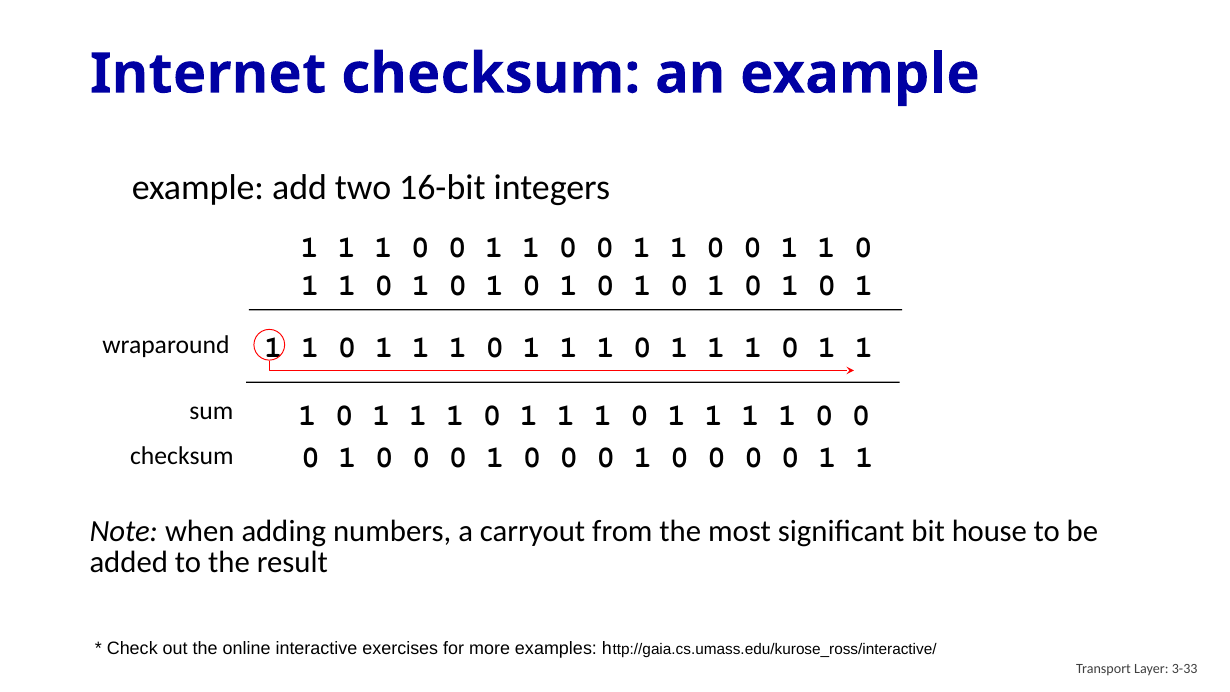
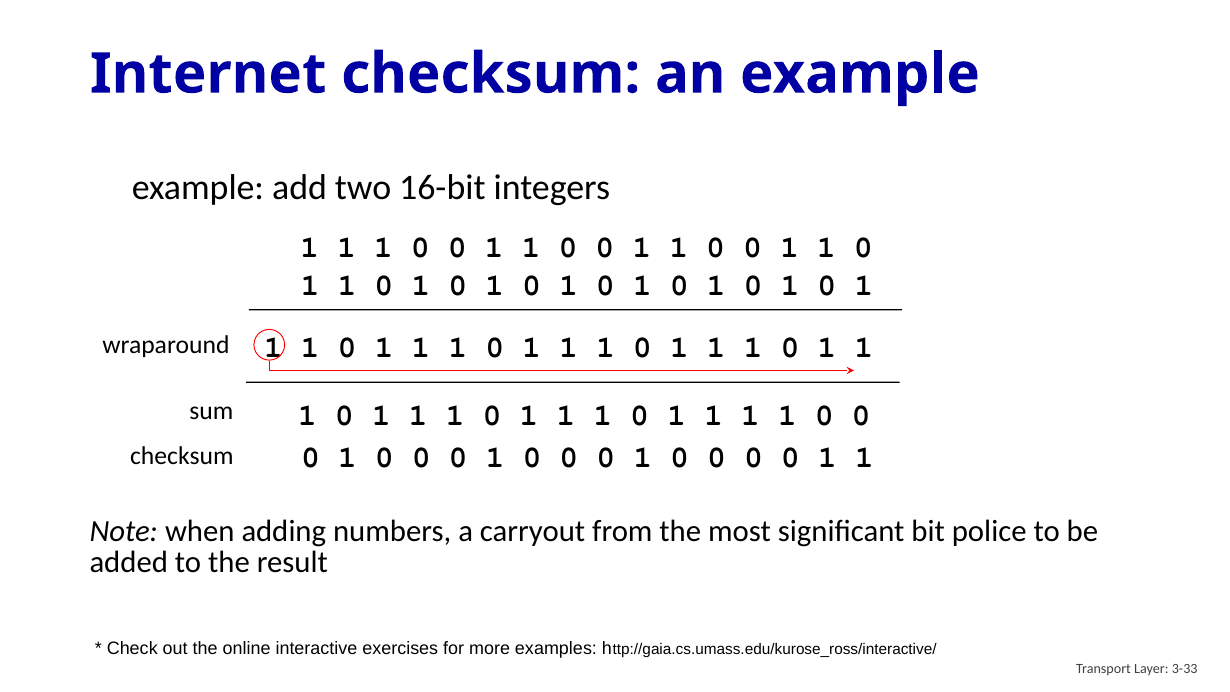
house: house -> police (989, 531)
